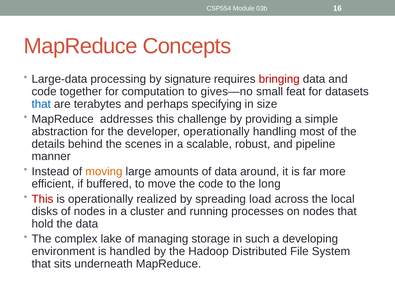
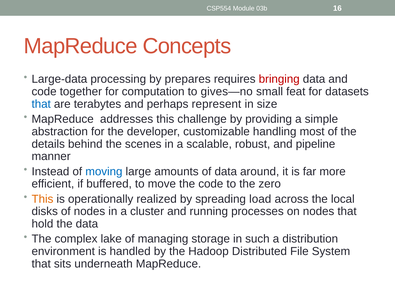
signature: signature -> prepares (188, 79)
specifying: specifying -> represent (216, 104)
developer operationally: operationally -> customizable (216, 131)
moving colour: orange -> blue (104, 171)
long: long -> zero (270, 183)
This colour: red -> orange (42, 198)
developing: developing -> distribution (310, 238)
